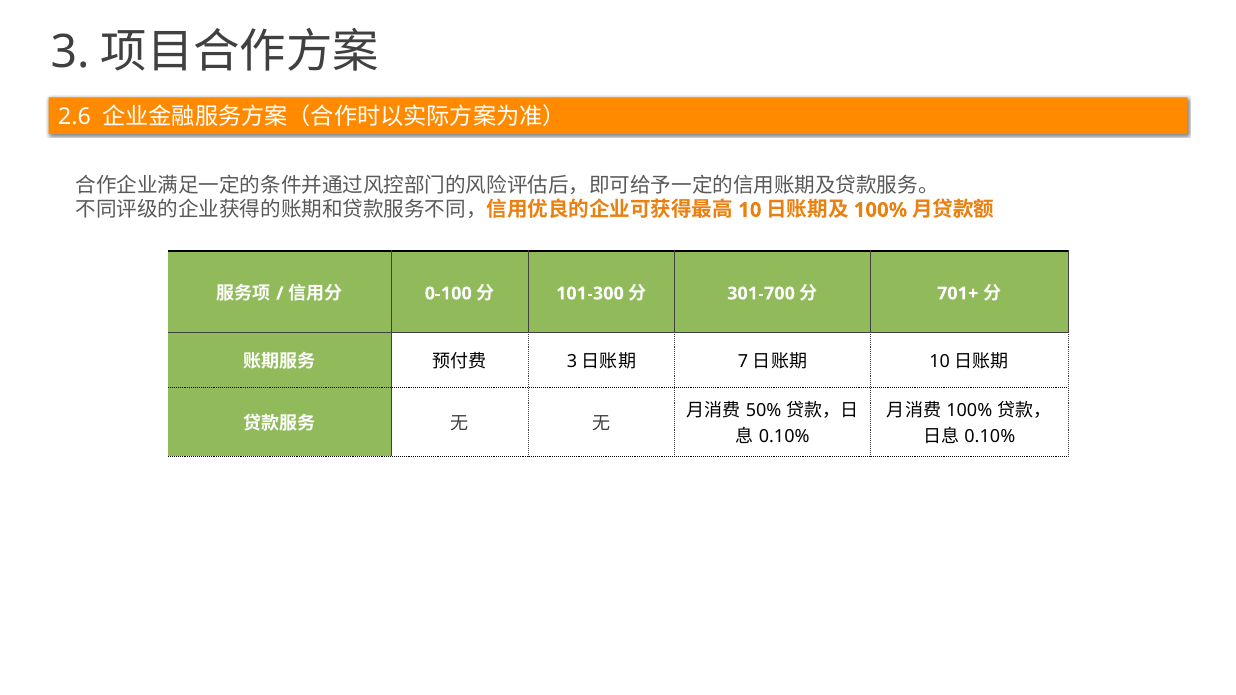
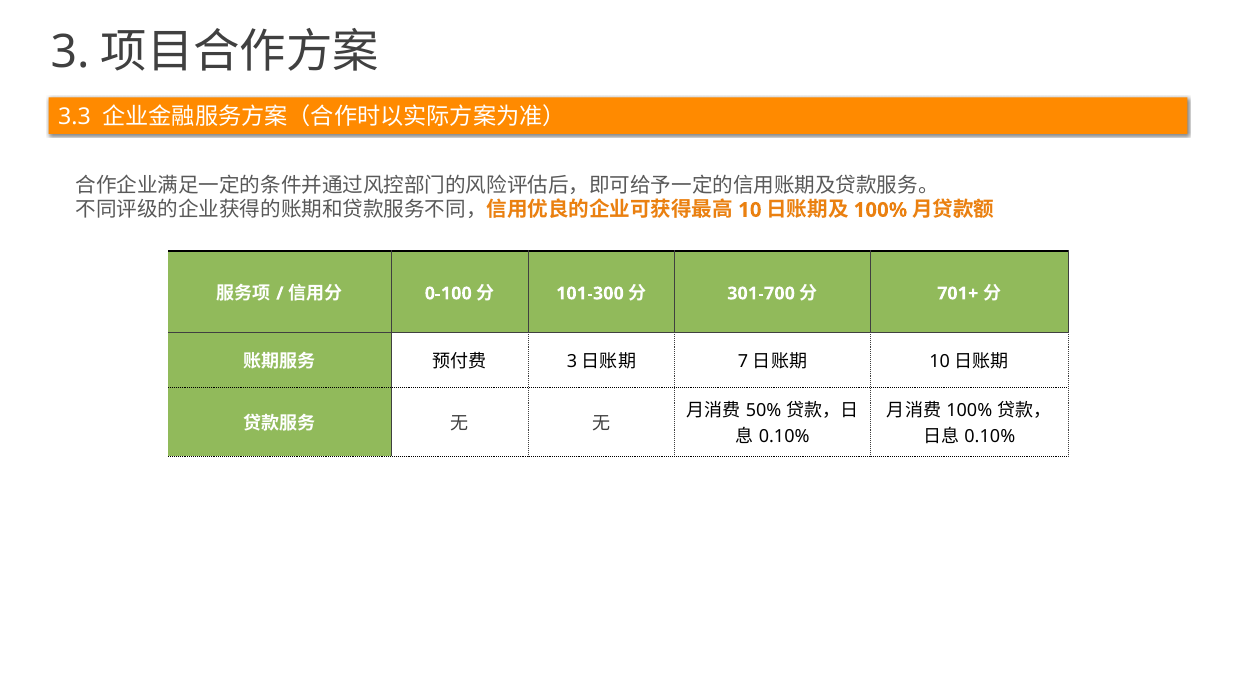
2.6: 2.6 -> 3.3 (75, 117)
